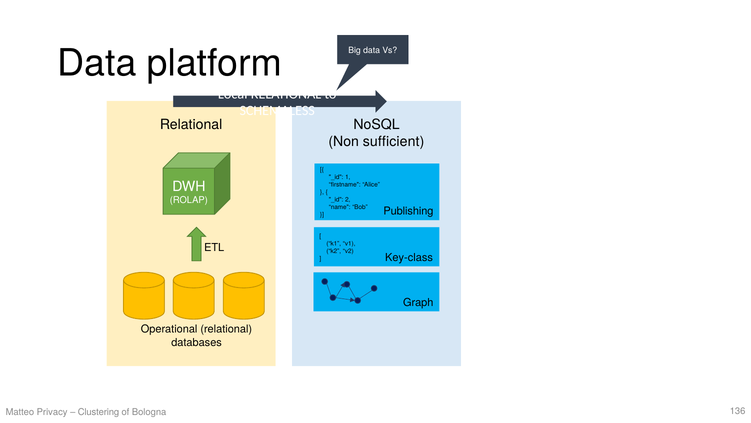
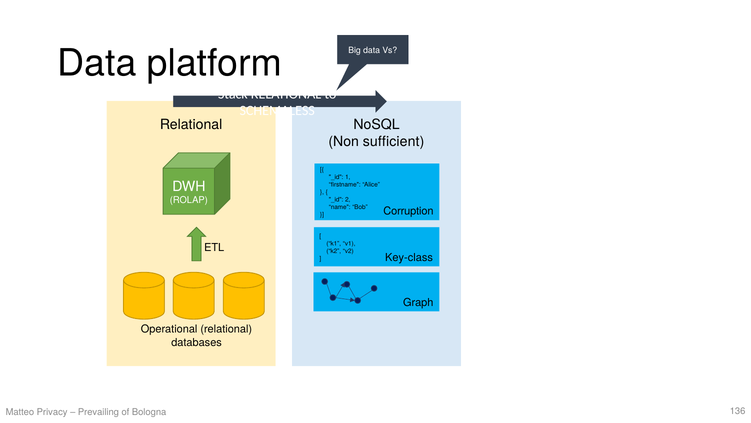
Local: Local -> Stack (233, 94)
Publishing: Publishing -> Corruption (408, 211)
Clustering: Clustering -> Prevailing (98, 412)
